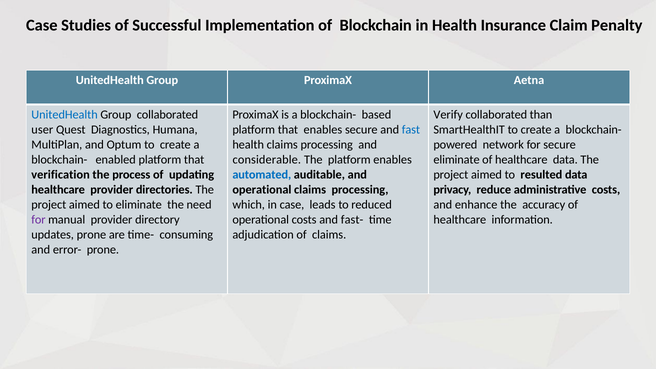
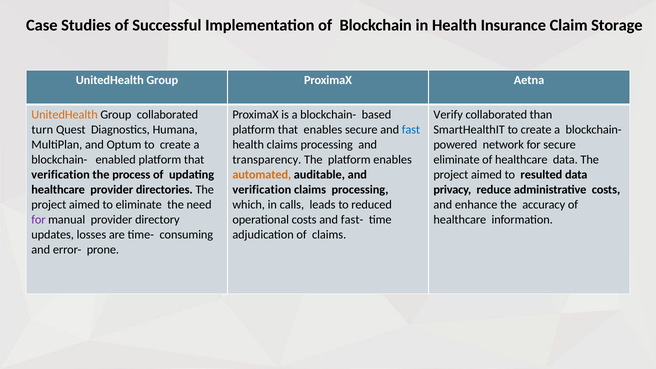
Penalty: Penalty -> Storage (617, 25)
UnitedHealth colour: blue -> orange (65, 115)
user: user -> turn (42, 130)
considerable: considerable -> transparency (267, 160)
automated colour: blue -> orange (262, 175)
operational: operational -> verification (262, 190)
in case: case -> calls (292, 205)
updates prone: prone -> losses (91, 235)
